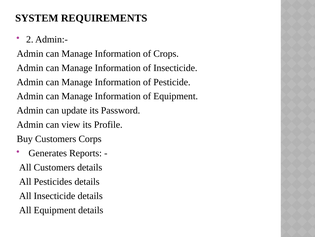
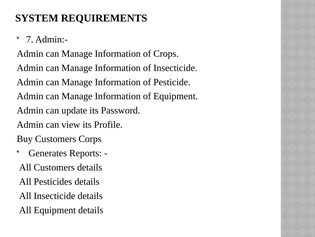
2: 2 -> 7 (30, 39)
